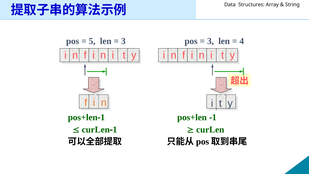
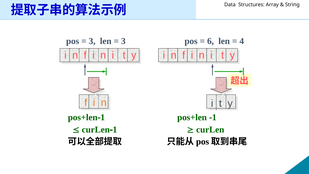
5: 5 -> 3 (92, 41)
3: 3 -> 6 (211, 41)
